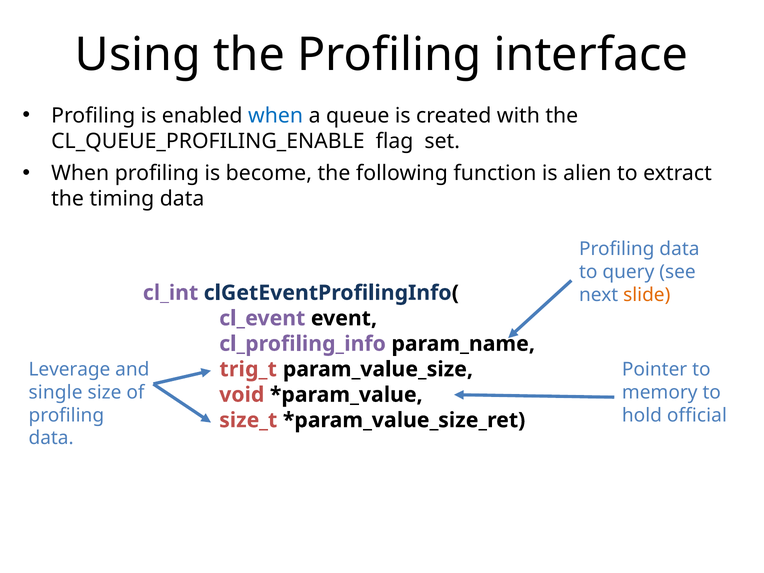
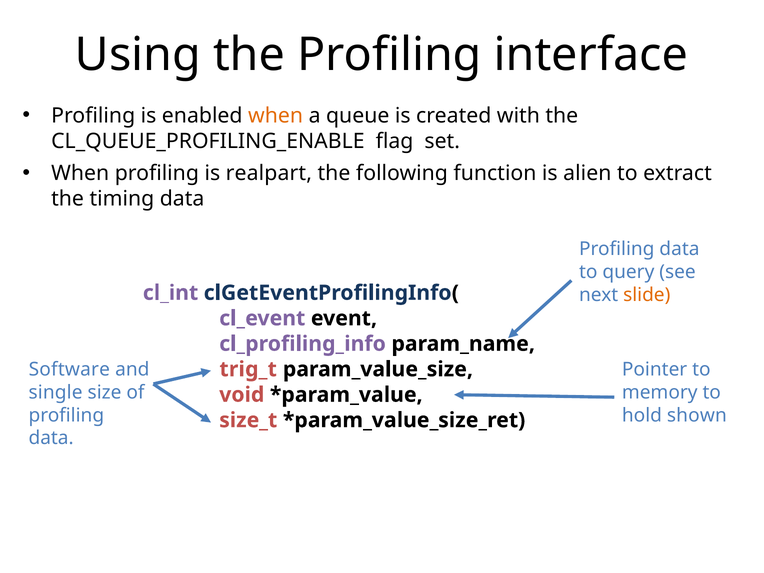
when colour: blue -> orange (276, 116)
become: become -> realpart (269, 173)
Leverage: Leverage -> Software (69, 369)
official: official -> shown (697, 415)
